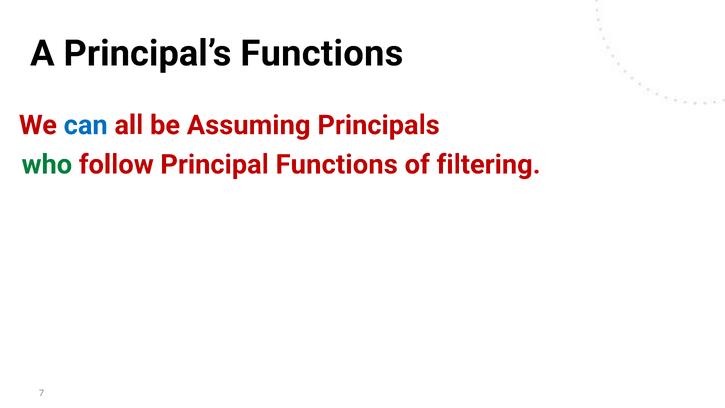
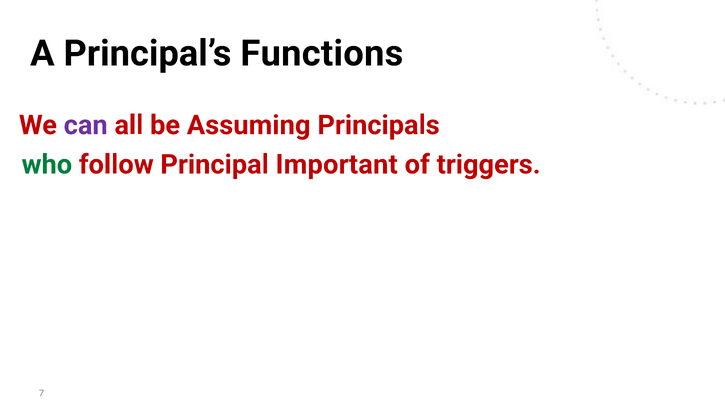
can colour: blue -> purple (86, 125)
Principal Functions: Functions -> Important (337, 164)
filtering: filtering -> triggers (489, 164)
